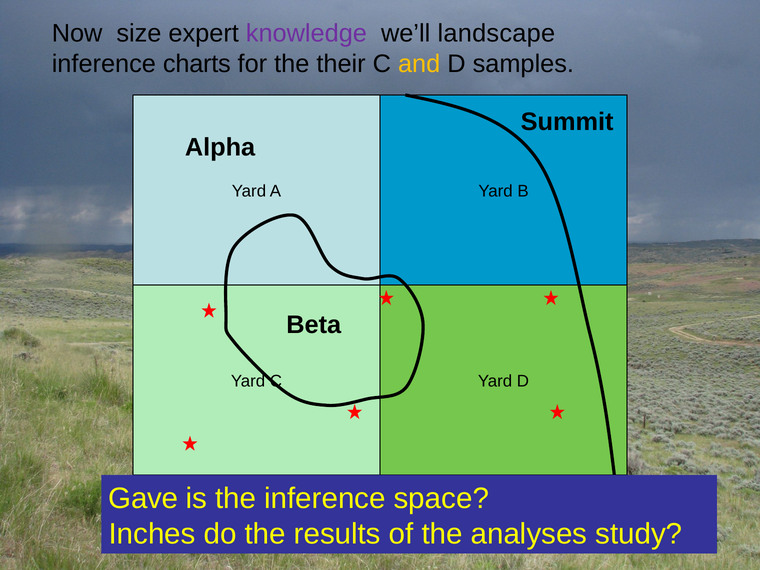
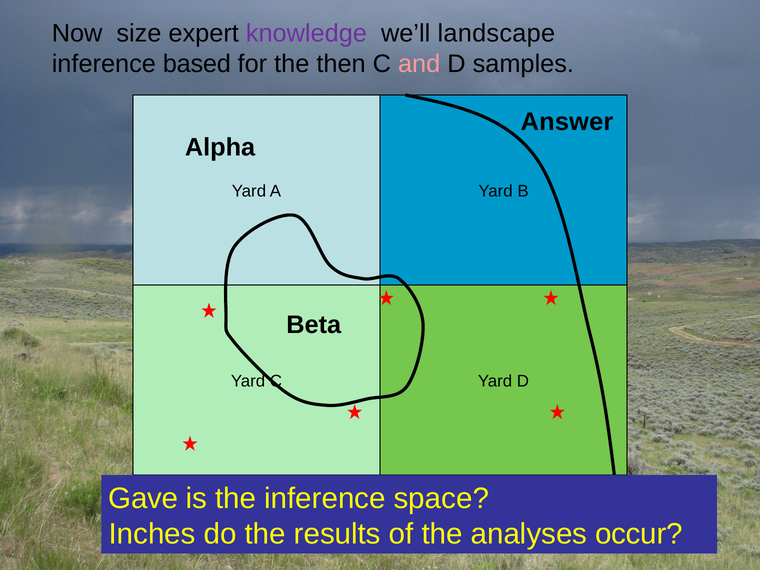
charts: charts -> based (197, 64)
their: their -> then (341, 64)
and colour: yellow -> pink (419, 64)
Summit: Summit -> Answer (567, 122)
study: study -> occur (639, 534)
